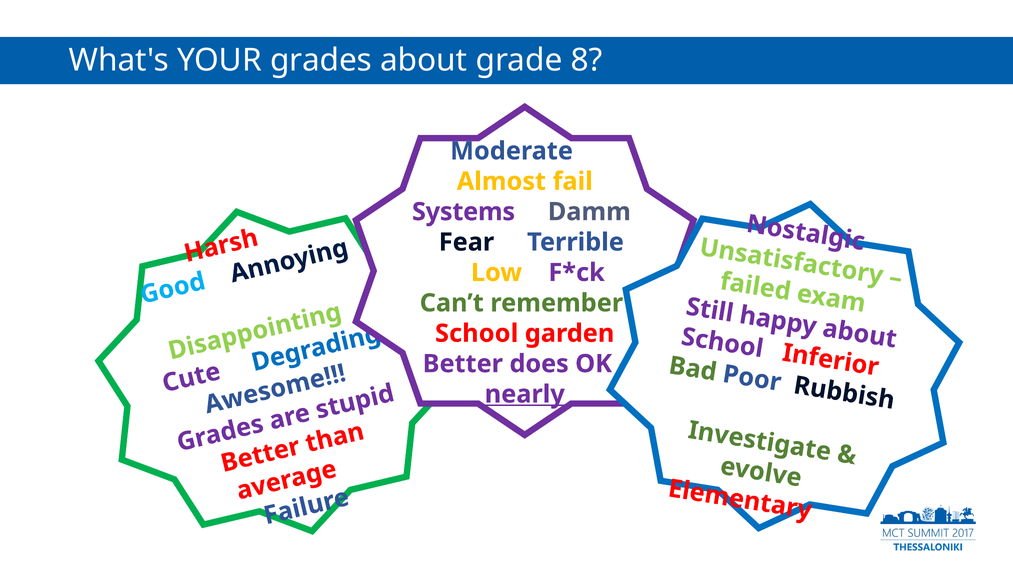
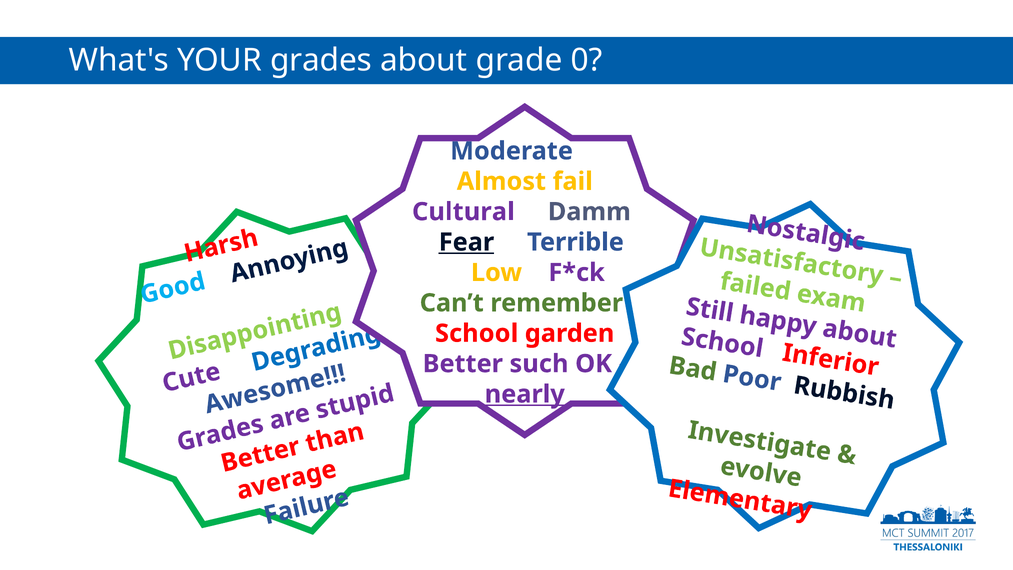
8: 8 -> 0 (587, 60)
Systems: Systems -> Cultural (463, 212)
Fear underline: none -> present (466, 242)
does: does -> such (539, 364)
